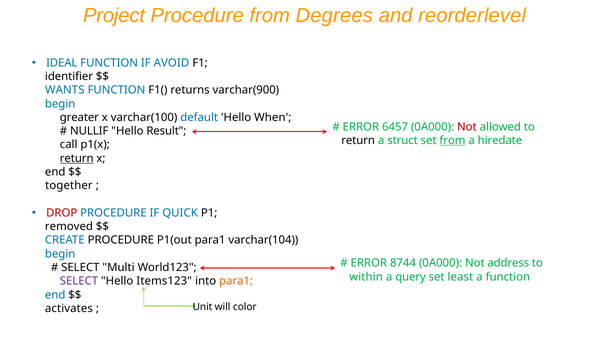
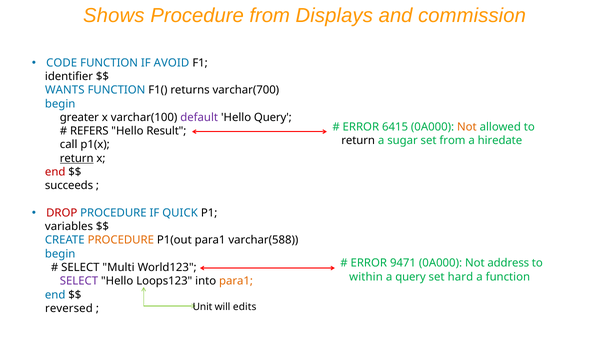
Project: Project -> Shows (114, 16)
Degrees: Degrees -> Displays (334, 16)
reorderlevel: reorderlevel -> commission (472, 16)
IDEAL: IDEAL -> CODE (62, 63)
varchar(900: varchar(900 -> varchar(700 (246, 90)
default colour: blue -> purple (199, 118)
Hello When: When -> Query (273, 118)
6457: 6457 -> 6415 (395, 127)
Not colour: red -> orange (467, 127)
NULLIF: NULLIF -> REFERS (89, 131)
struct: struct -> sugar (402, 141)
from underline: present -> none (453, 141)
end colour: black -> red (55, 172)
together: together -> succeeds (69, 186)
removed: removed -> variables (69, 227)
PROCEDURE colour: black -> orange (121, 240)
varchar(104: varchar(104 -> varchar(588 (263, 240)
8744: 8744 -> 9471 (403, 264)
least: least -> hard (460, 277)
Items123: Items123 -> Loops123 (164, 281)
color: color -> edits (245, 307)
activates: activates -> reversed (69, 309)
